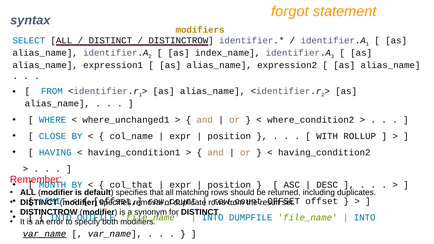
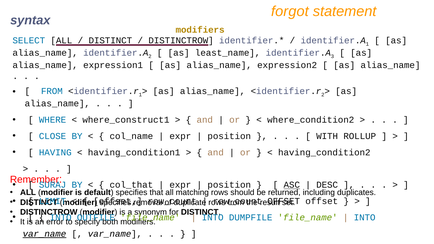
index_name: index_name -> least_name (228, 53)
where_unchanged1: where_unchanged1 -> where_construct1 (126, 120)
MONTH: MONTH -> SURAJ (53, 185)
ASC underline: none -> present (292, 185)
